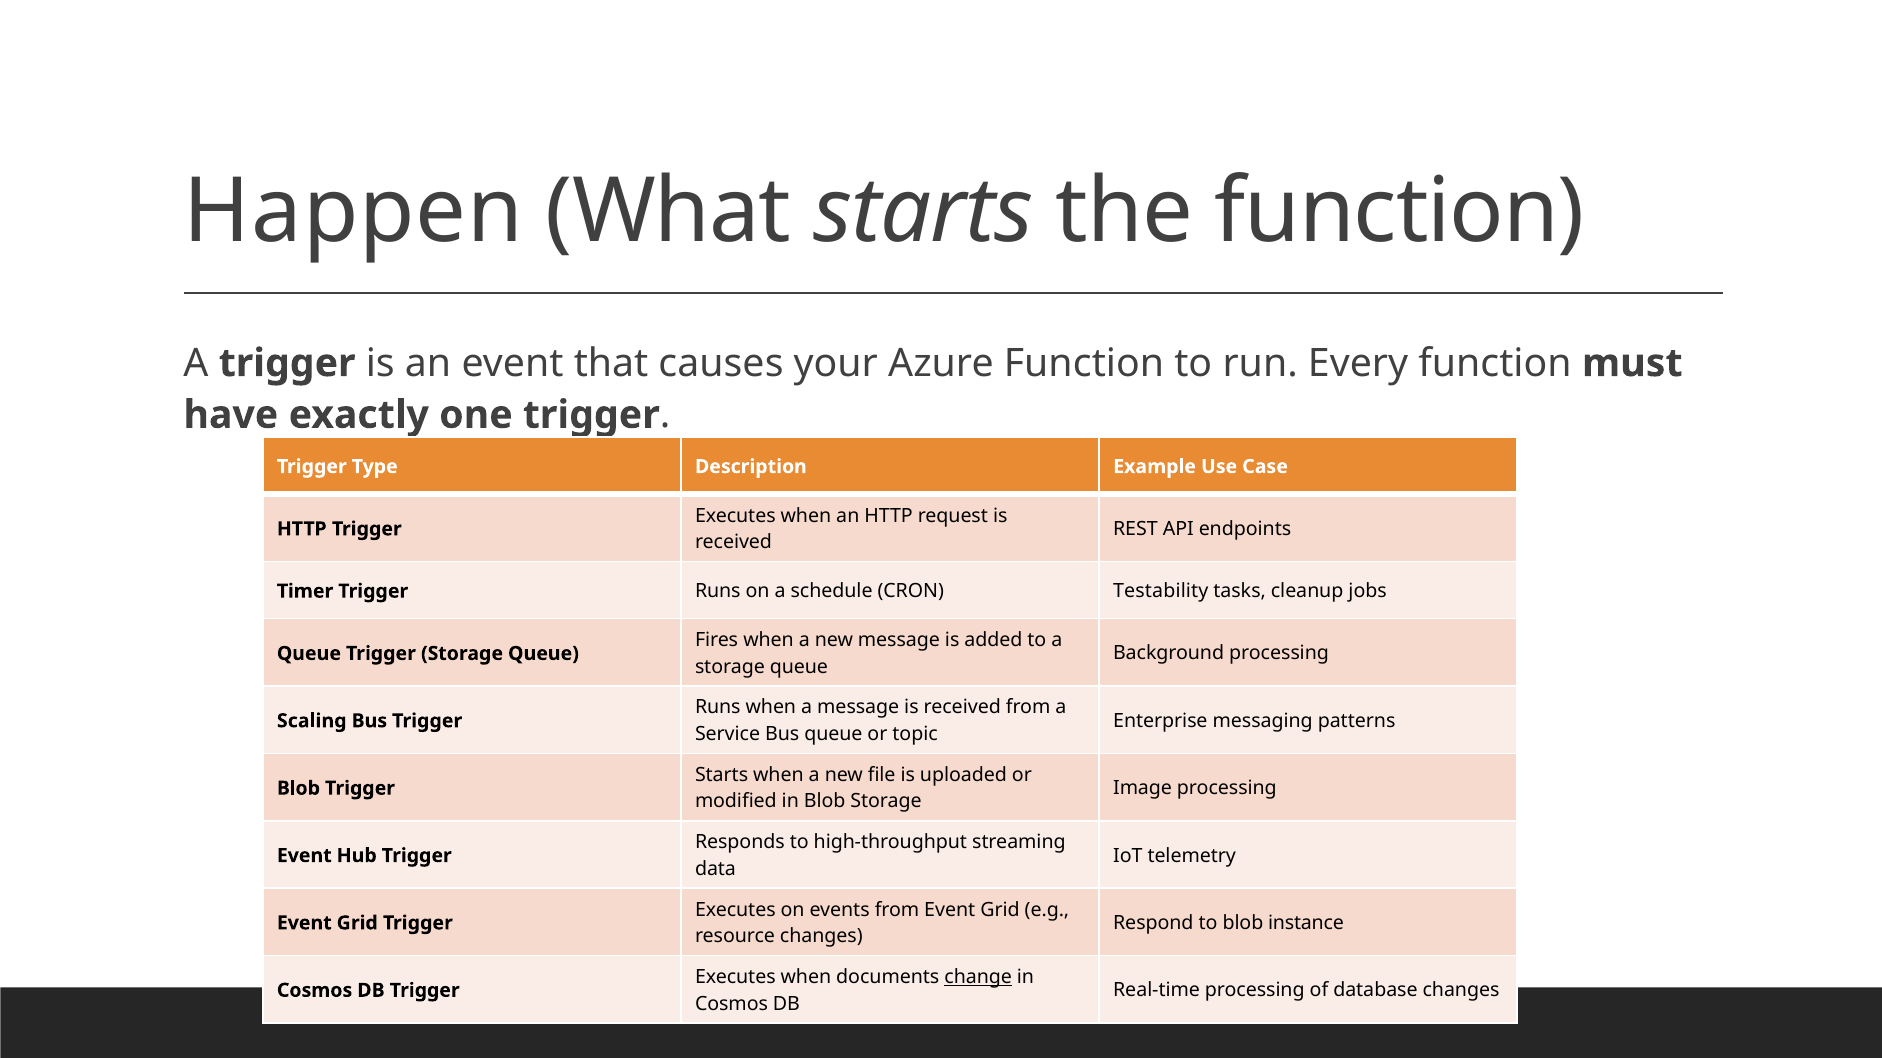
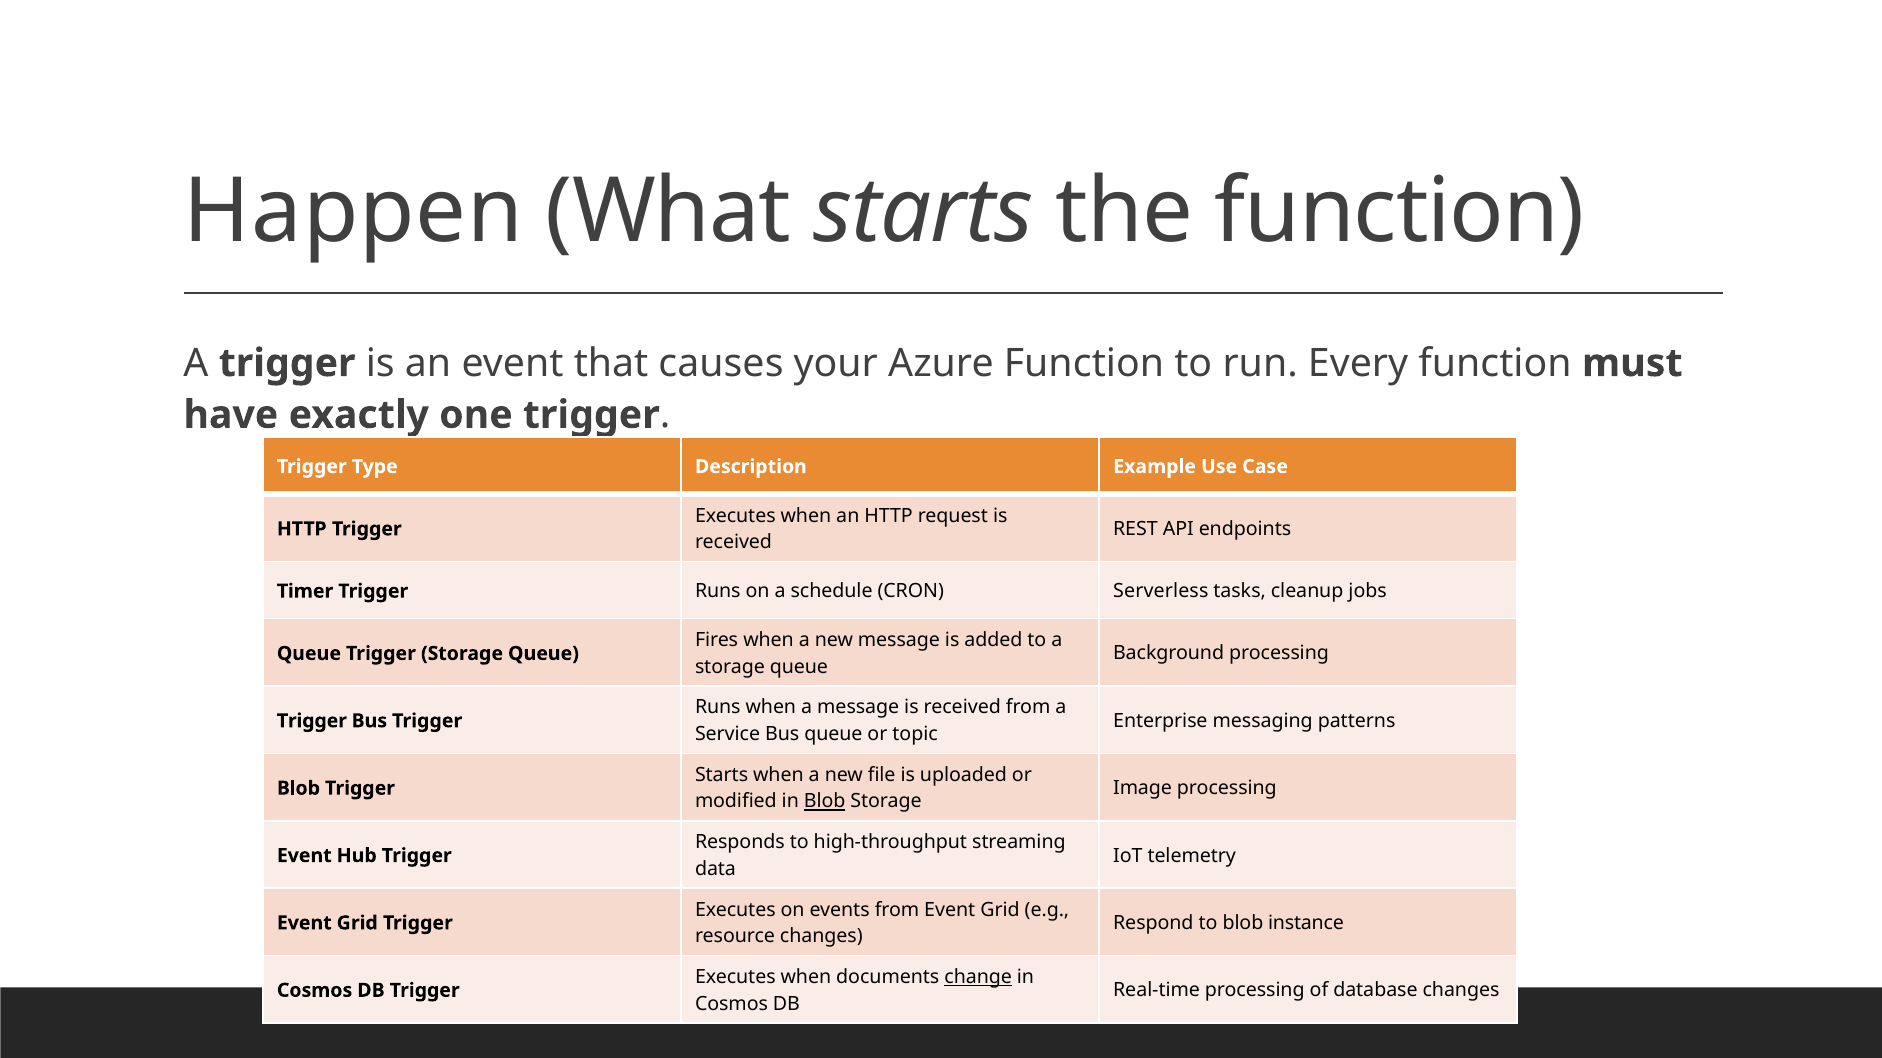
Testability: Testability -> Serverless (1161, 592)
Scaling: Scaling -> Trigger (312, 721)
Blob underline: none -> present (825, 802)
